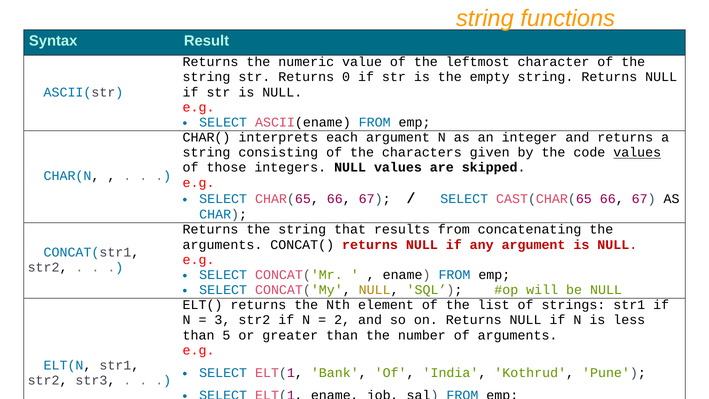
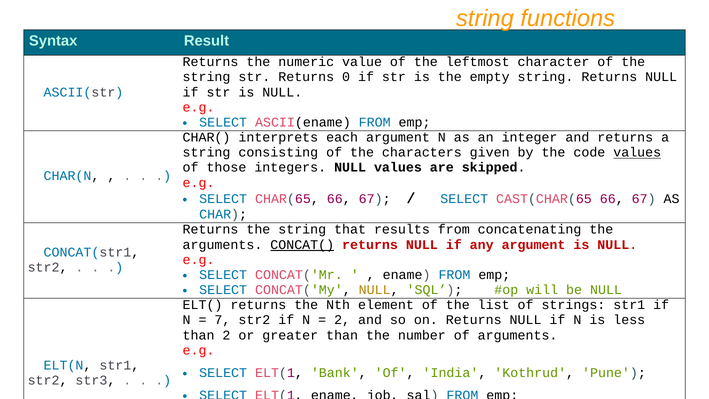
CONCAT( underline: none -> present (302, 245)
3: 3 -> 7 (222, 320)
than 5: 5 -> 2 (226, 335)
